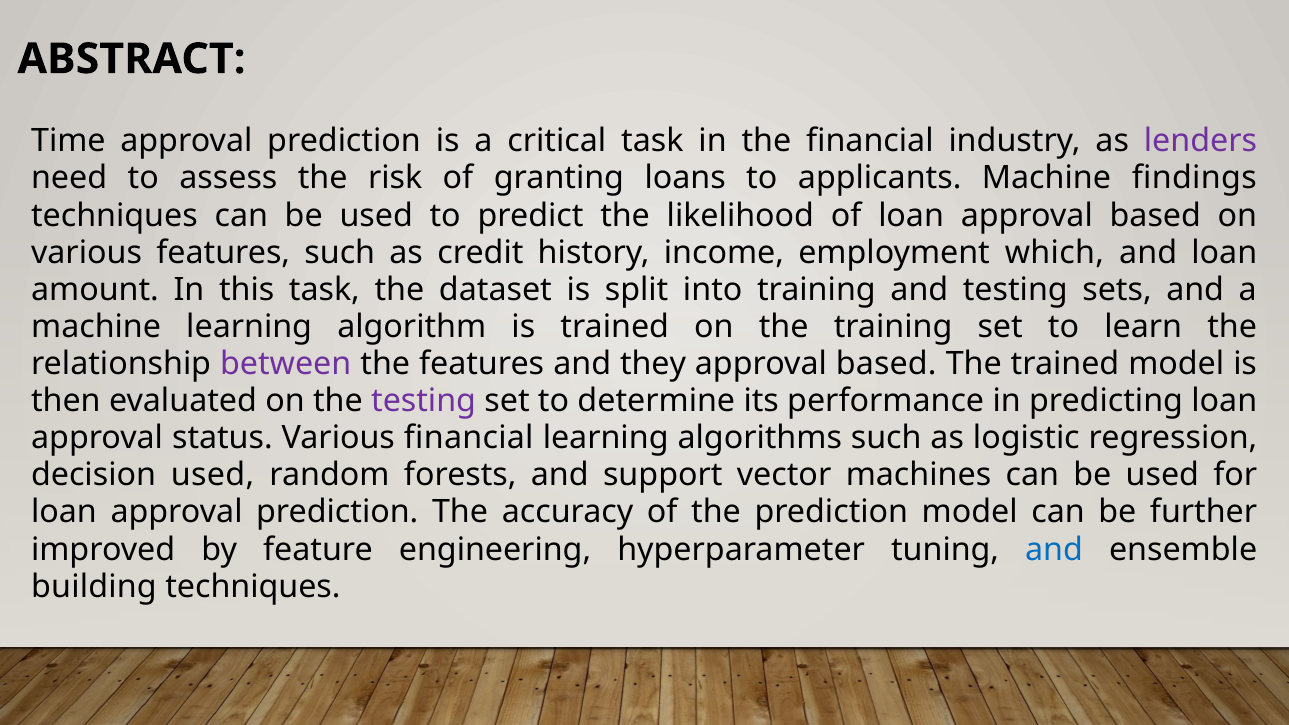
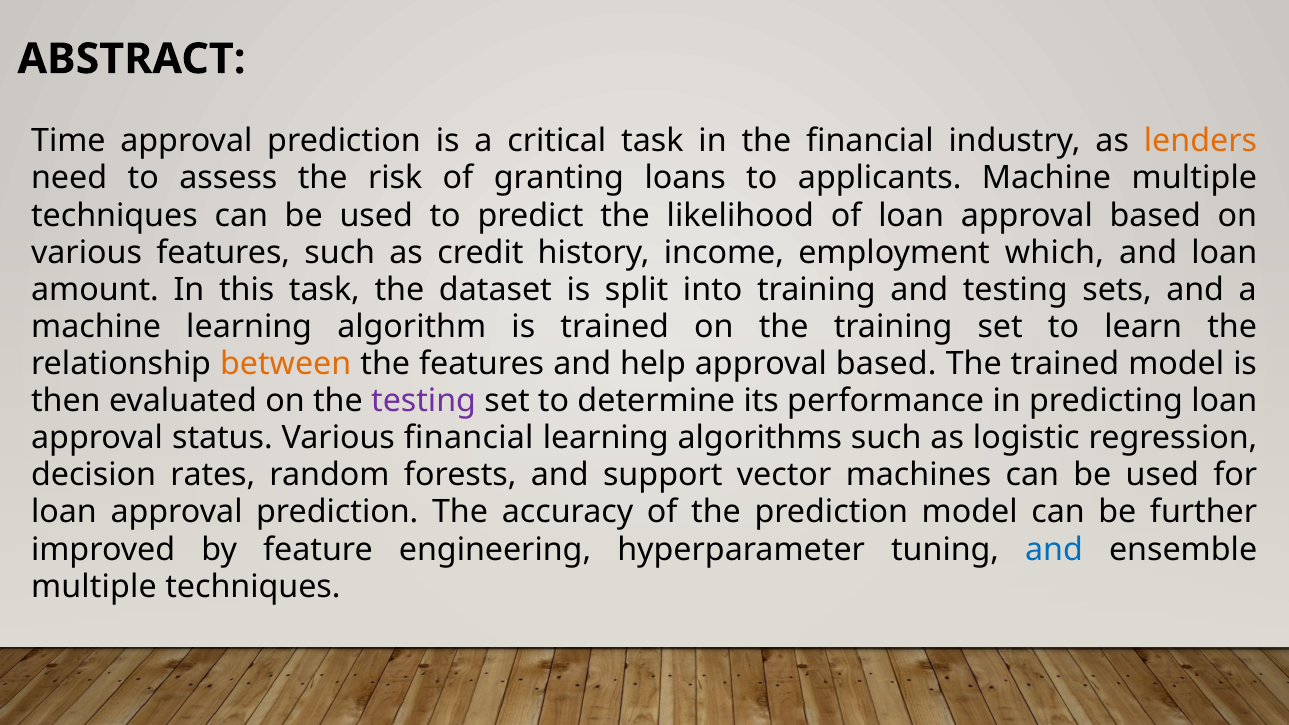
lenders colour: purple -> orange (1200, 141)
Machine findings: findings -> multiple (1194, 178)
between colour: purple -> orange (286, 364)
they: they -> help (653, 364)
decision used: used -> rates (213, 475)
building: building -> multiple (94, 587)
